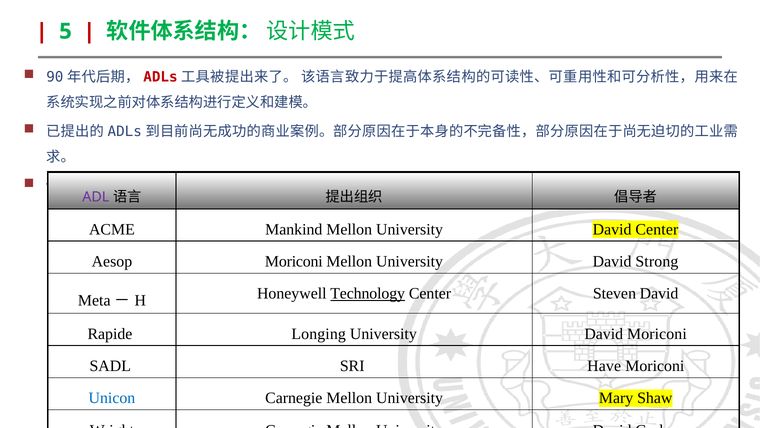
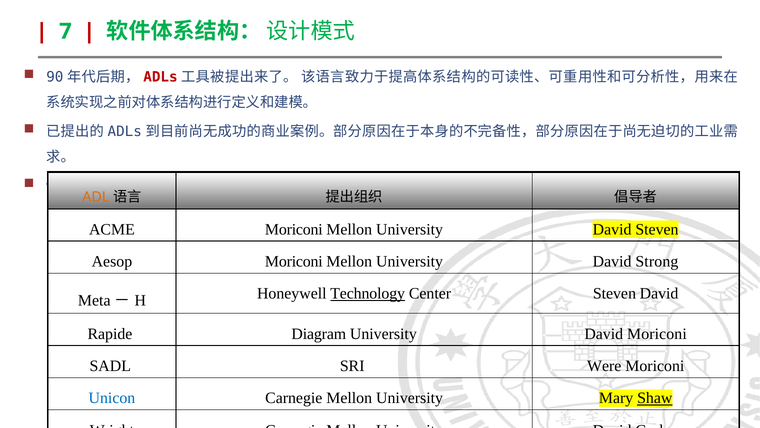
5: 5 -> 7 (65, 31)
ADL colour: purple -> orange (96, 197)
ACME Mankind: Mankind -> Moriconi (294, 229)
David Center: Center -> Steven (657, 229)
Longing: Longing -> Diagram (319, 334)
Have: Have -> Were (604, 366)
Shaw underline: none -> present (655, 398)
